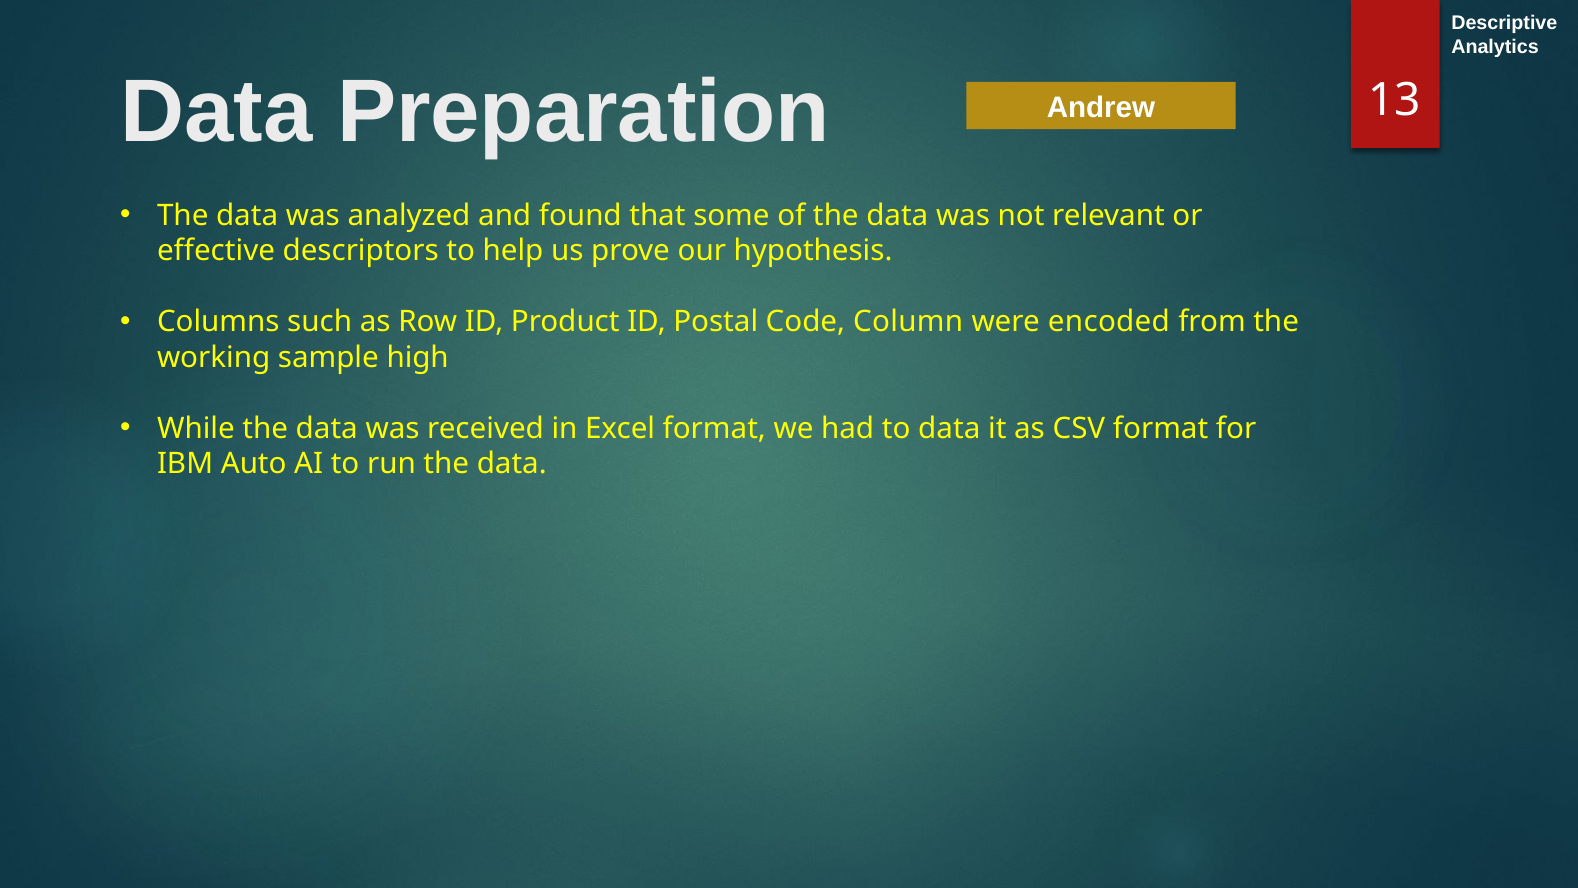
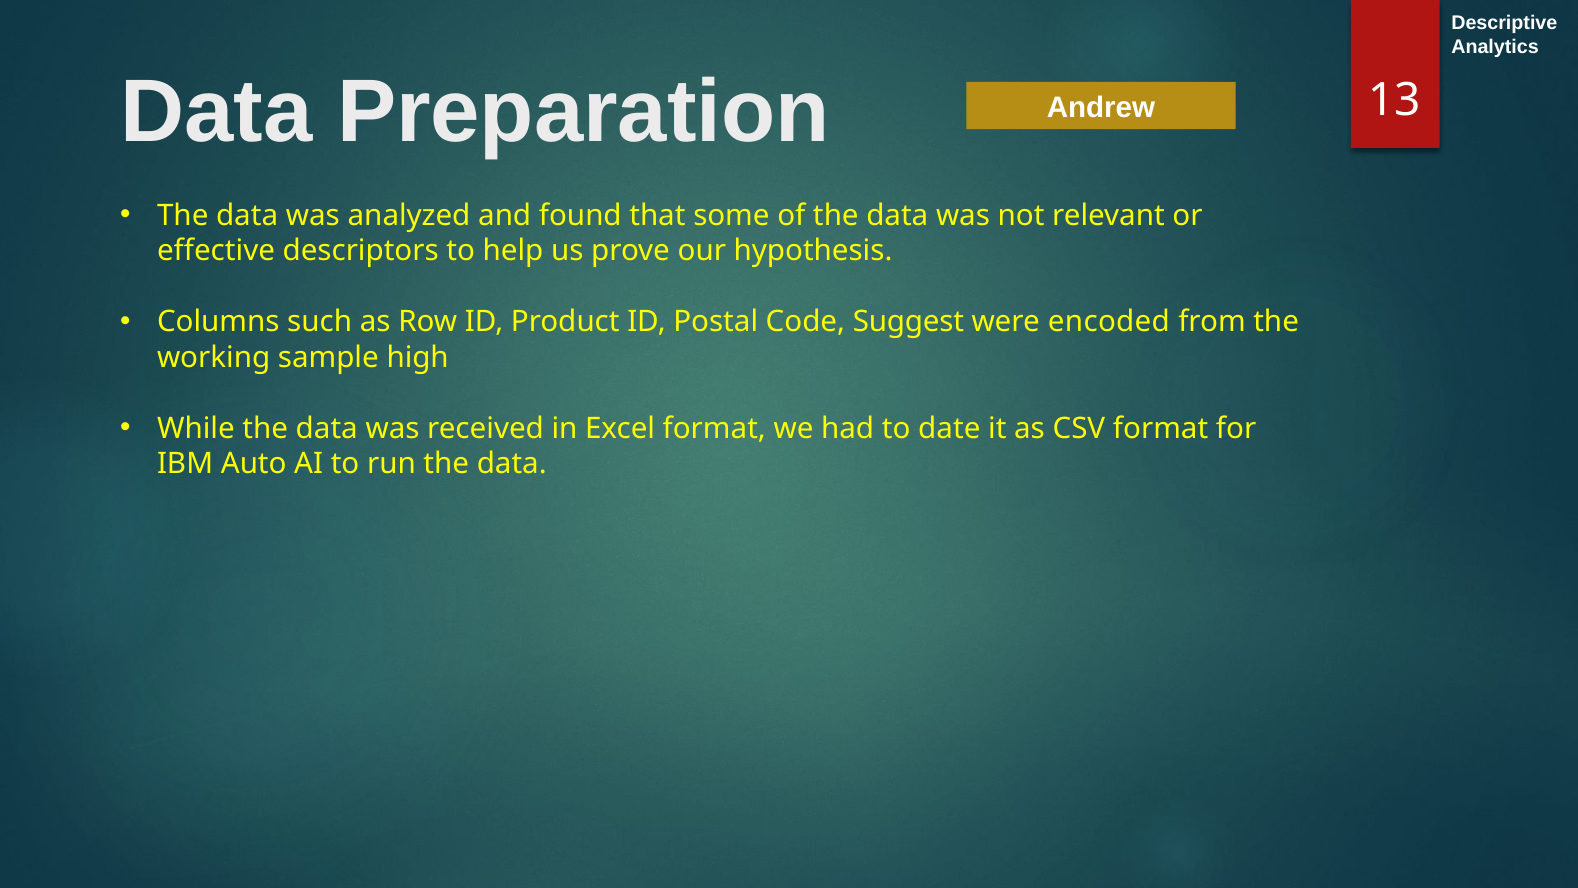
Column: Column -> Suggest (908, 322)
to data: data -> date (949, 428)
